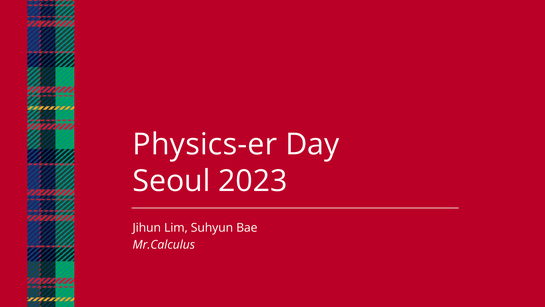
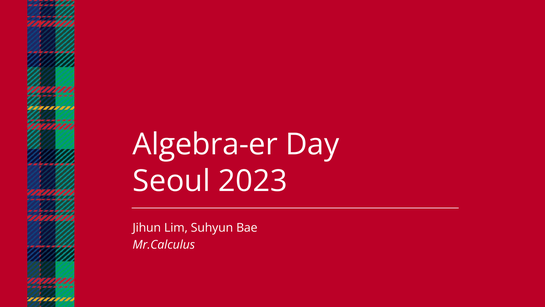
Physics-er: Physics-er -> Algebra-er (205, 144)
